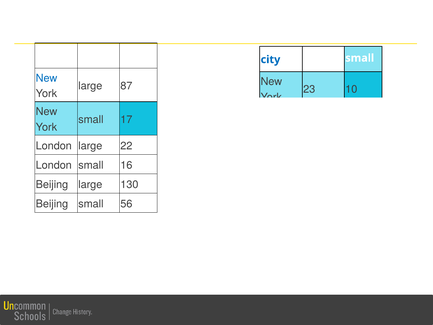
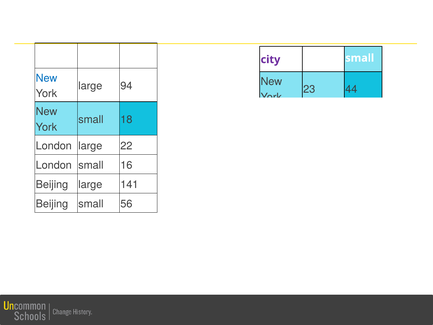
city colour: blue -> purple (270, 60)
87: 87 -> 94 (126, 86)
10: 10 -> 44 (351, 89)
17: 17 -> 18 (126, 119)
130: 130 -> 141 (129, 184)
